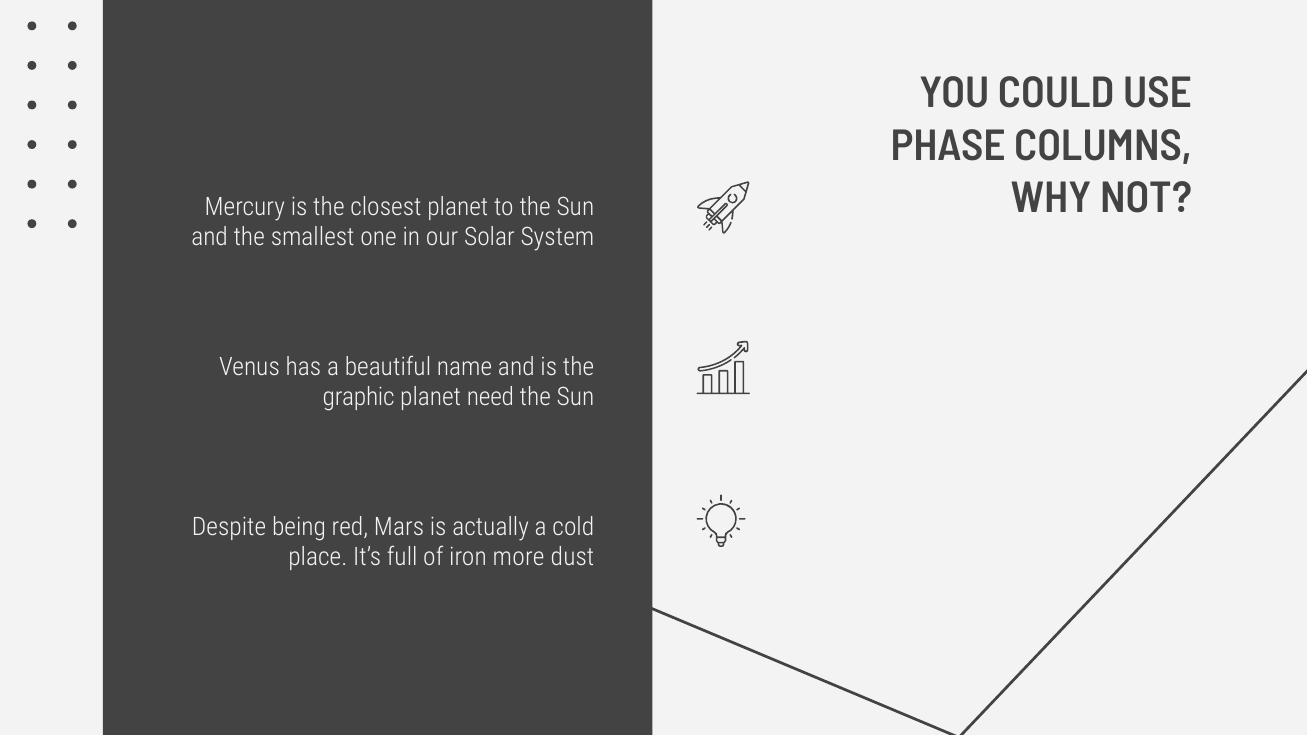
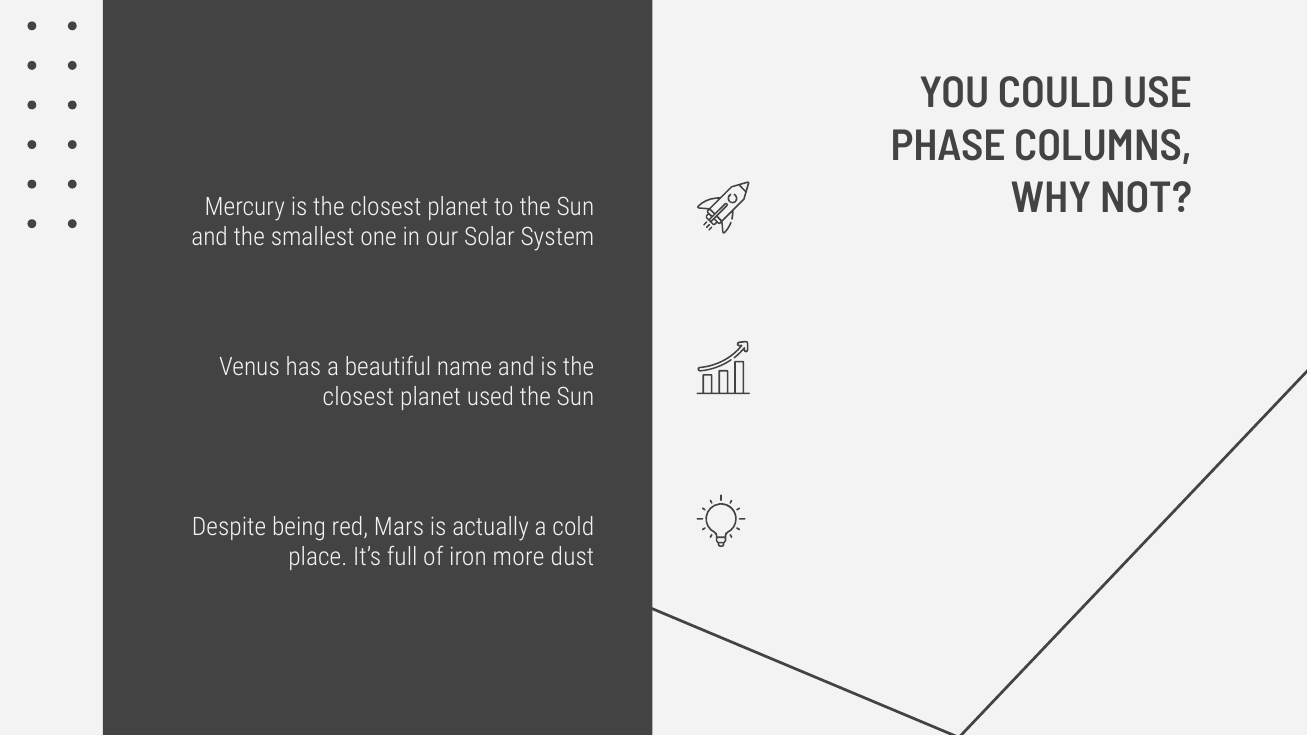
graphic: graphic -> closest (358, 398)
need: need -> used (490, 398)
